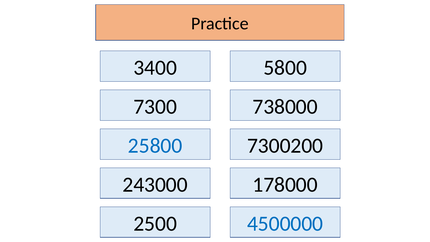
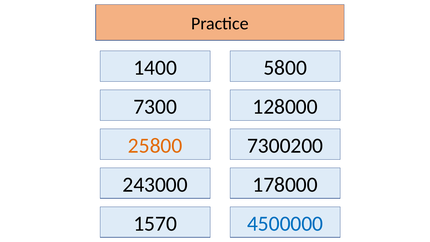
3400: 3400 -> 1400 (155, 68)
738000: 738000 -> 128000 (285, 107)
25800 colour: blue -> orange (155, 146)
2500: 2500 -> 1570 (155, 223)
